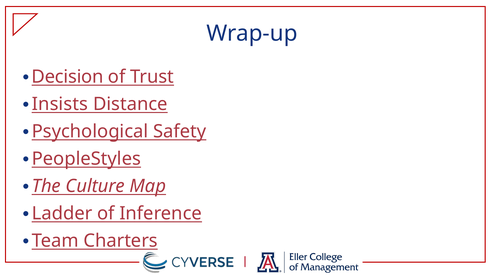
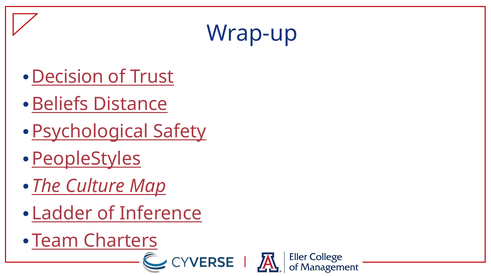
Insists: Insists -> Beliefs (60, 104)
